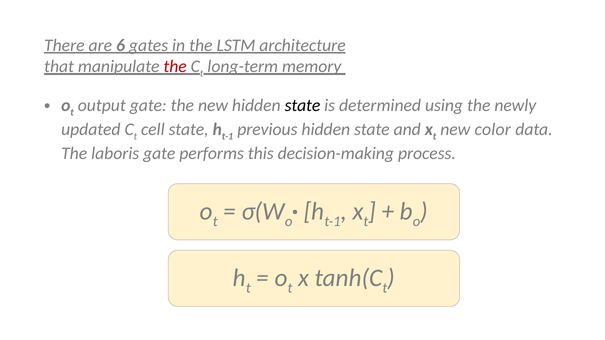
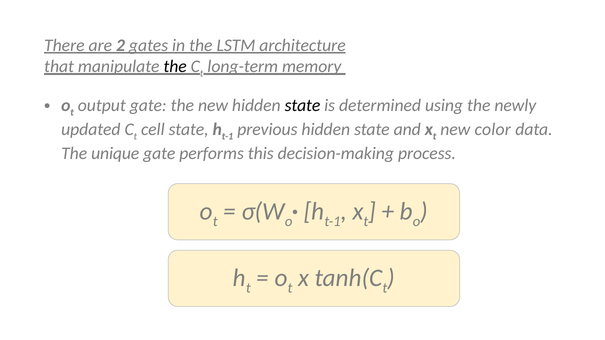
6: 6 -> 2 (121, 45)
the colour: red -> black (175, 67)
laboris: laboris -> unique (115, 154)
